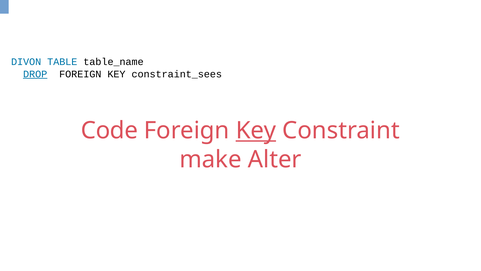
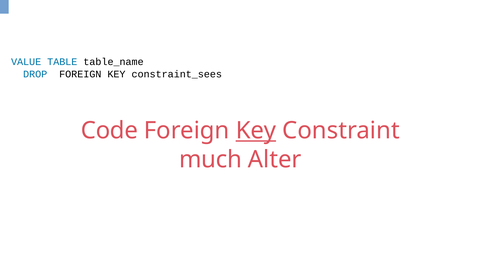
DIVON: DIVON -> VALUE (26, 62)
DROP underline: present -> none (35, 74)
make: make -> much (211, 159)
